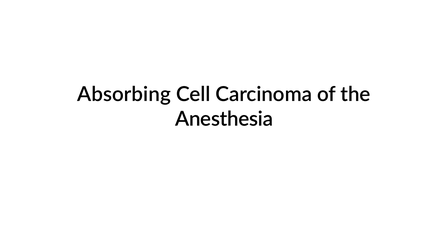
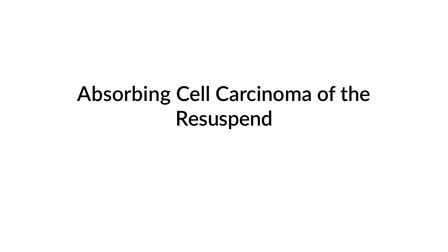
Anesthesia: Anesthesia -> Resuspend (224, 119)
